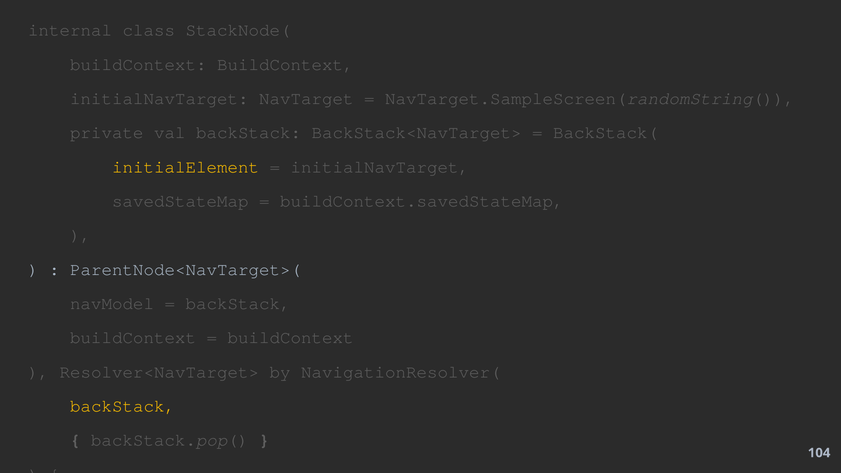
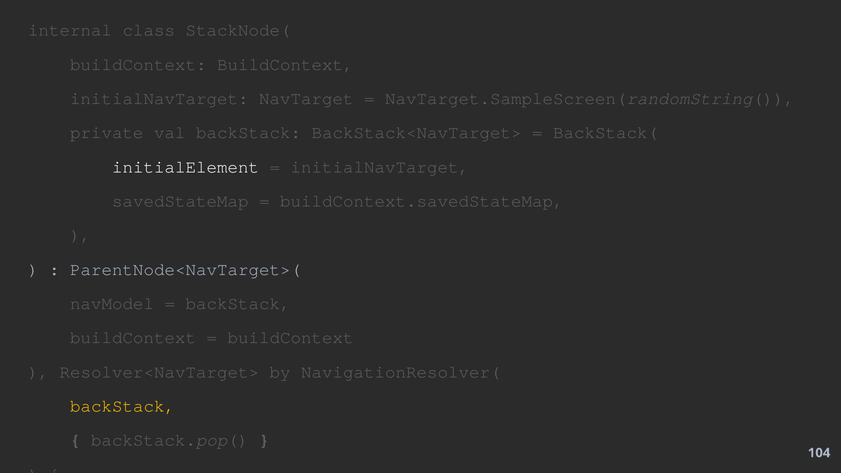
initialElement colour: yellow -> white (186, 167)
